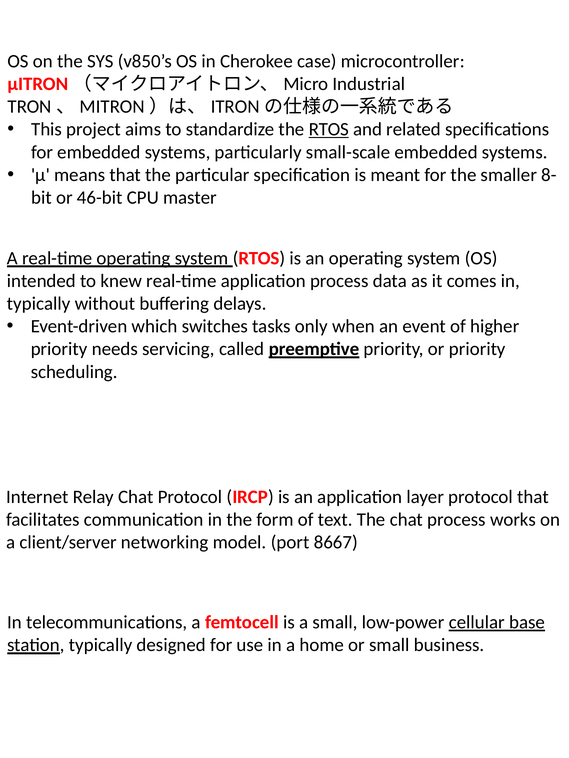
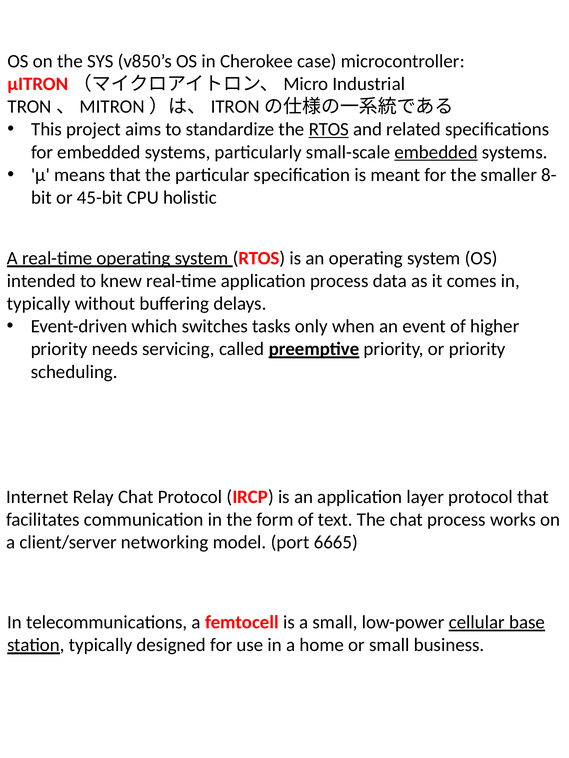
embedded underline: none -> present (436, 152)
46-bit: 46-bit -> 45-bit (100, 198)
master: master -> holistic (190, 198)
8667: 8667 -> 6665 (336, 543)
